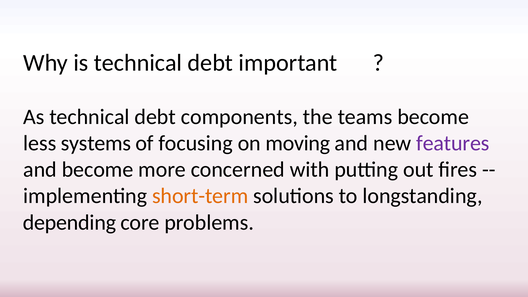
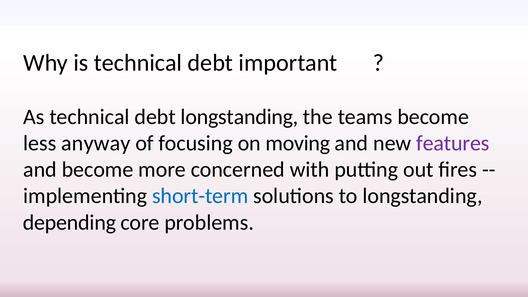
debt components: components -> longstanding (239, 117)
systems: systems -> anyway (96, 143)
short-term colour: orange -> blue (200, 196)
